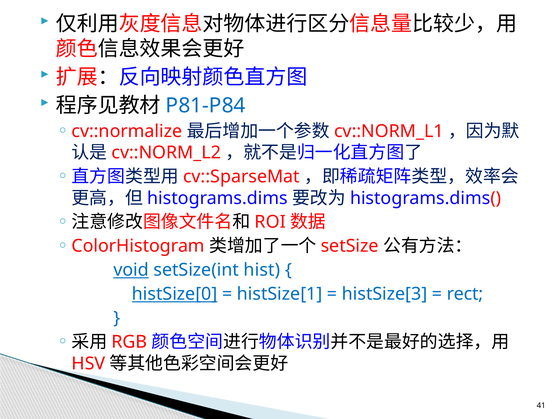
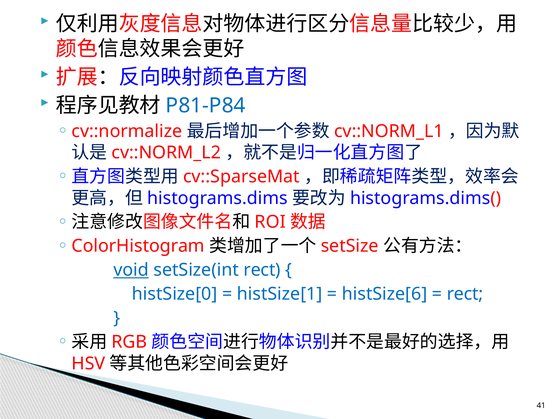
setSize(int hist: hist -> rect (262, 270)
histSize[0 underline: present -> none (175, 294)
histSize[3: histSize[3 -> histSize[6 (385, 294)
